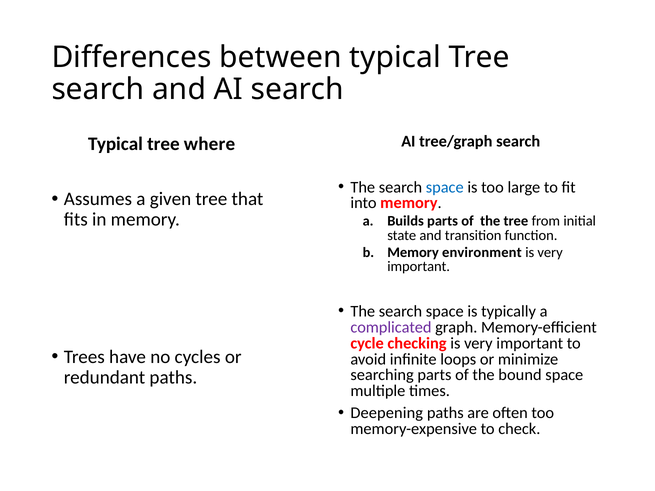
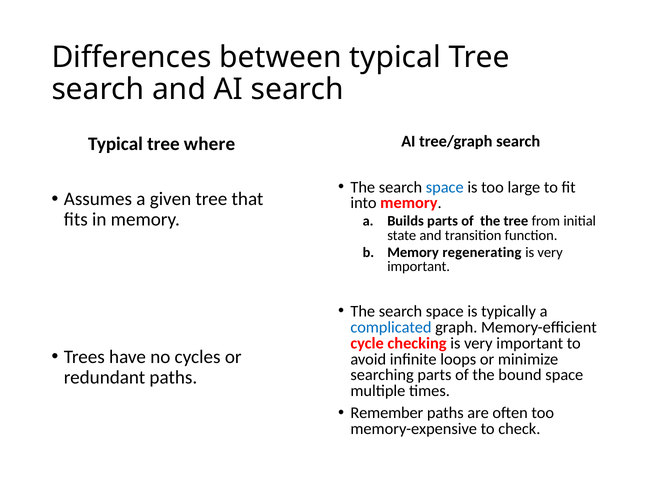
environment: environment -> regenerating (482, 253)
complicated colour: purple -> blue (391, 328)
Deepening: Deepening -> Remember (387, 413)
